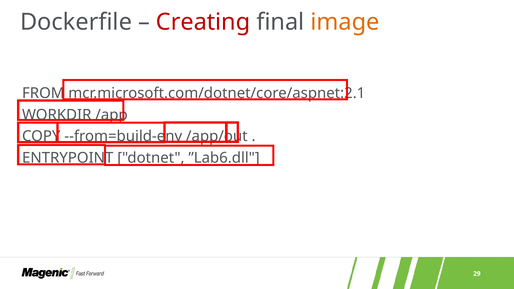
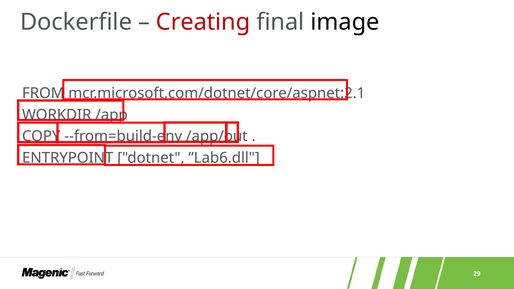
image colour: orange -> black (345, 22)
